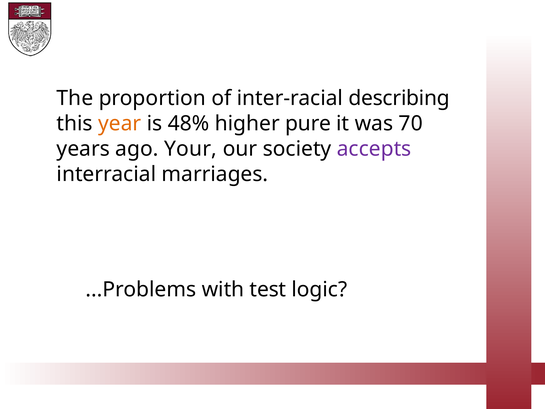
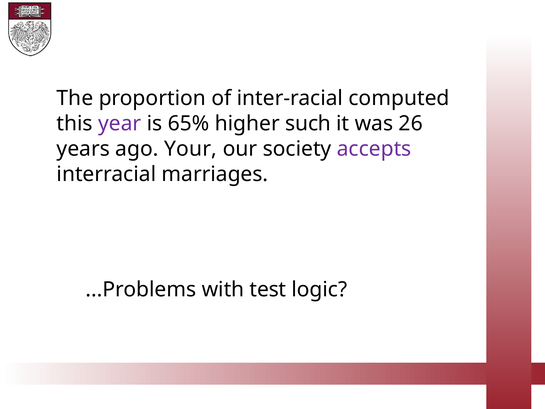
describing: describing -> computed (399, 98)
year colour: orange -> purple (120, 124)
48%: 48% -> 65% (189, 124)
pure: pure -> such (308, 124)
70: 70 -> 26 (411, 124)
